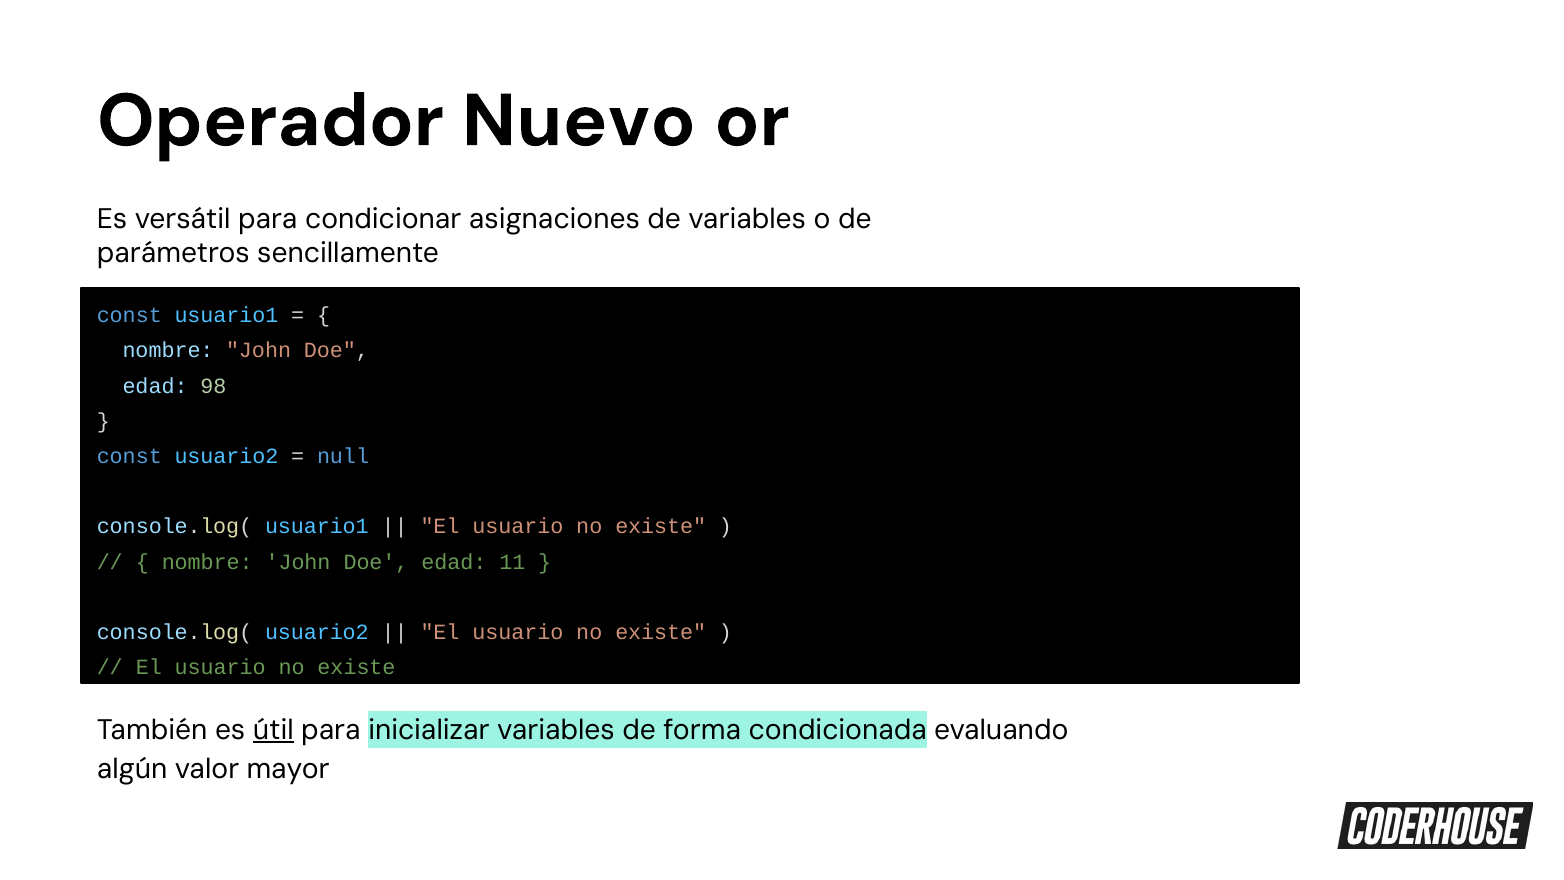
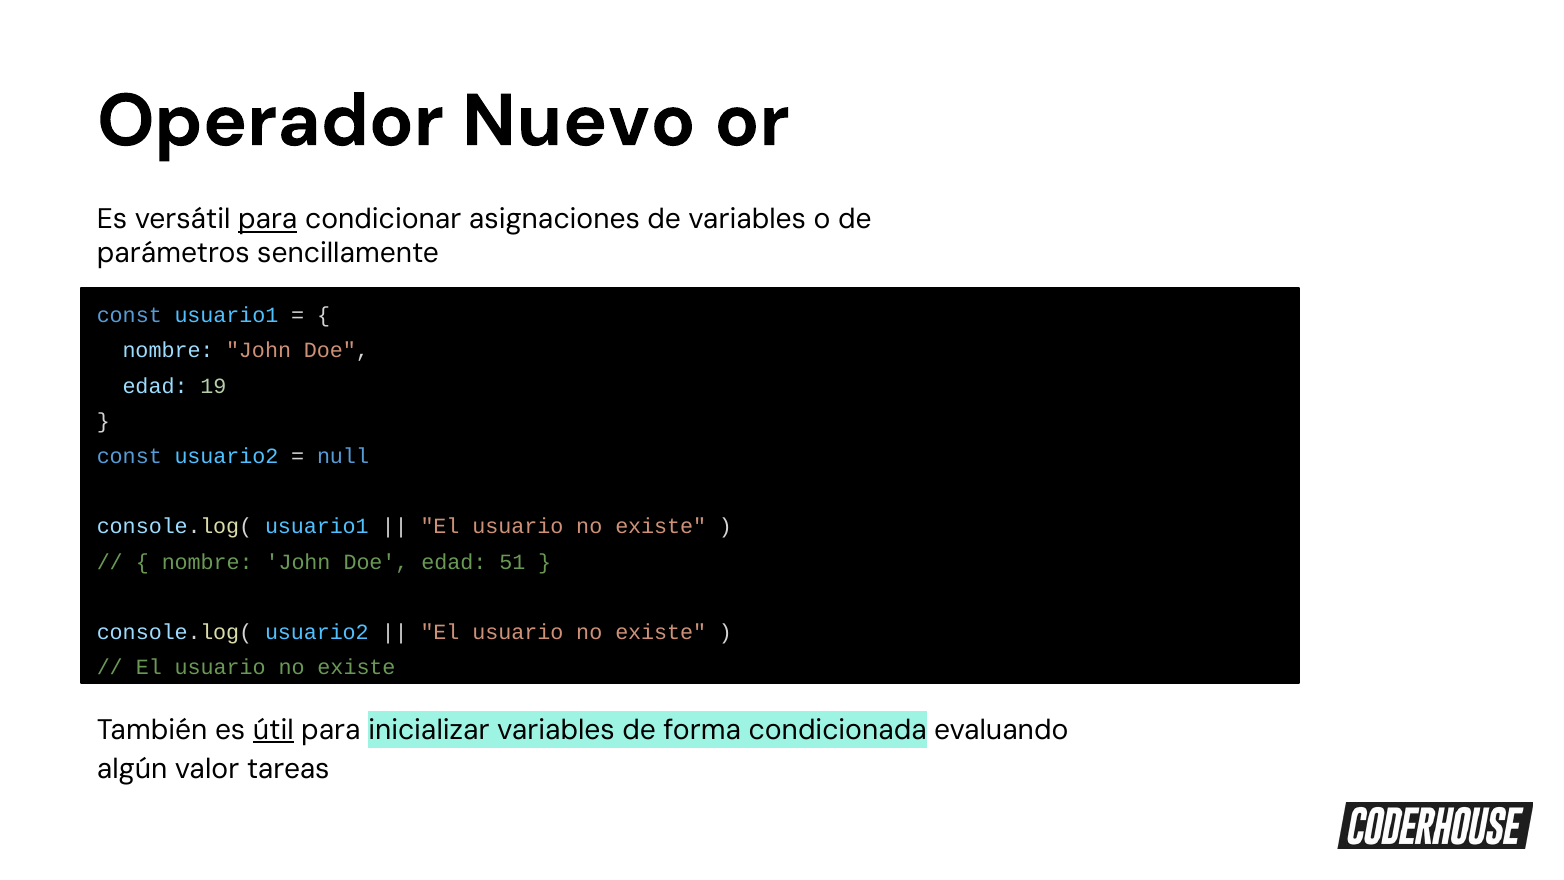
para underline: none -> present (268, 220)
98: 98 -> 19 (213, 386)
11: 11 -> 51 (512, 562)
mayor: mayor -> tareas (288, 769)
